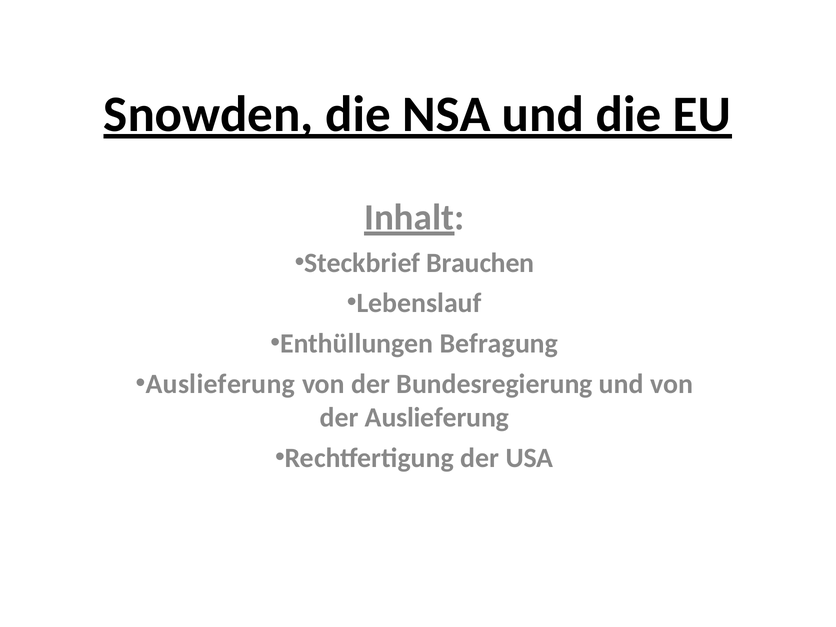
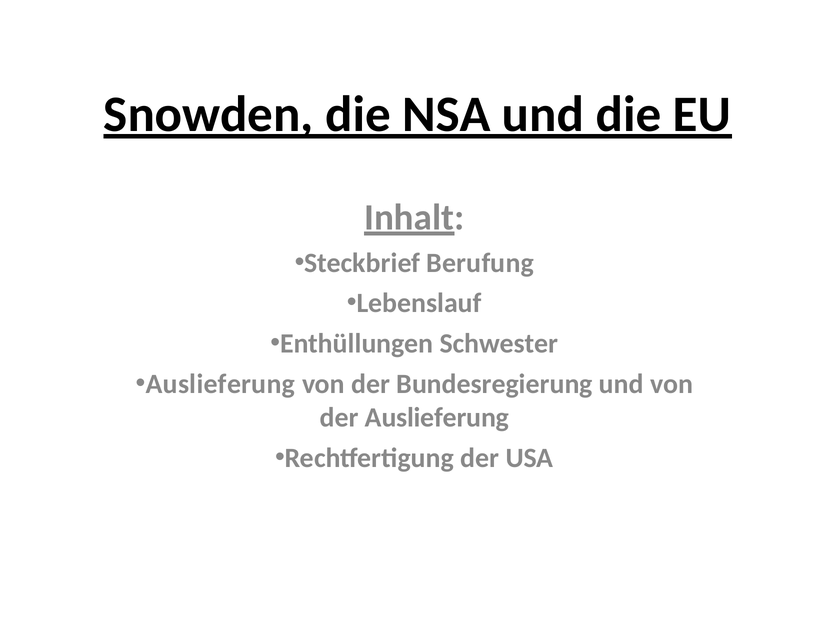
Brauchen: Brauchen -> Berufung (480, 263)
Befragung: Befragung -> Schwester (499, 344)
